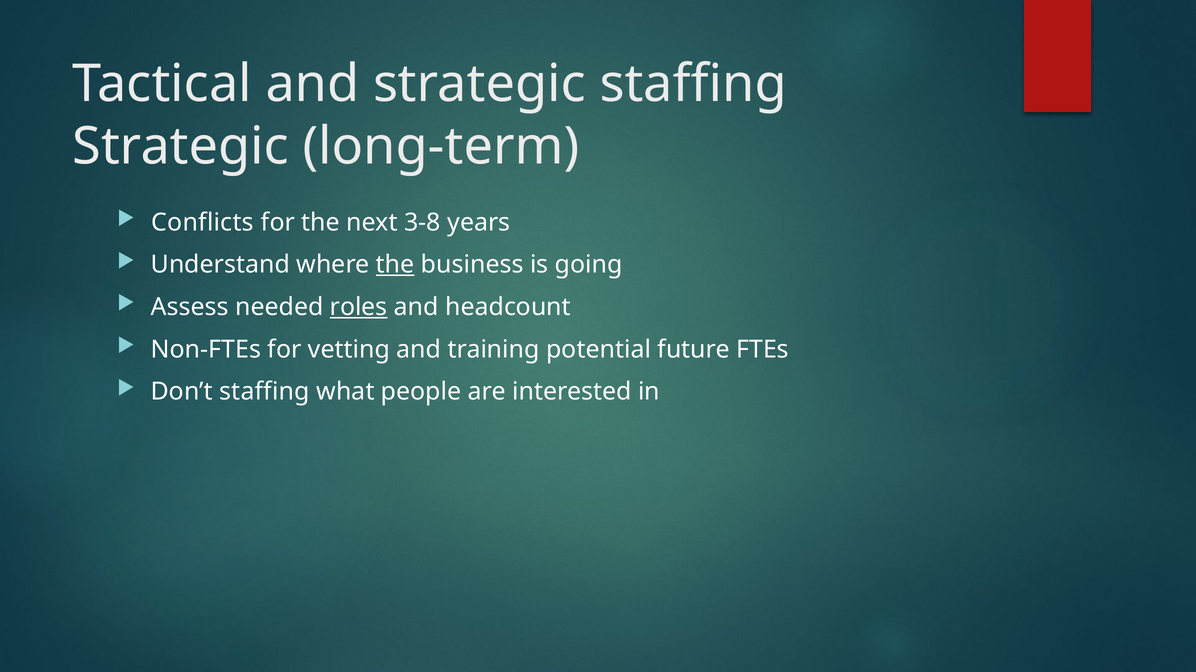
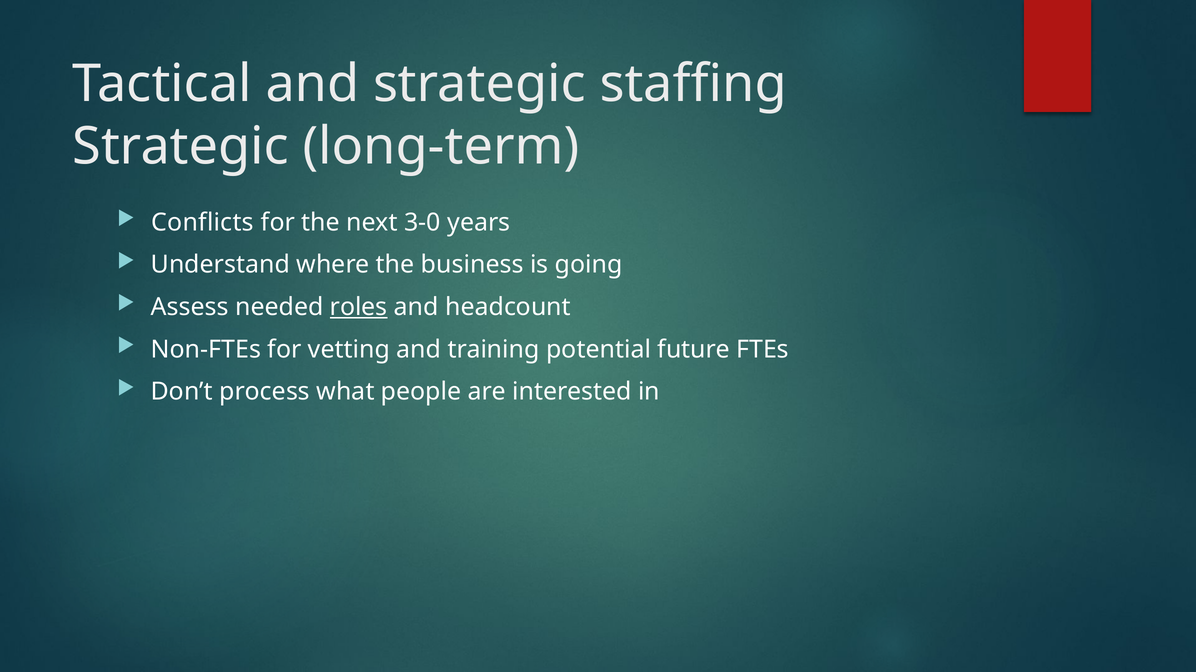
3-8: 3-8 -> 3-0 (422, 223)
the underline: present -> none (395, 265)
Don’t staffing: staffing -> process (265, 392)
